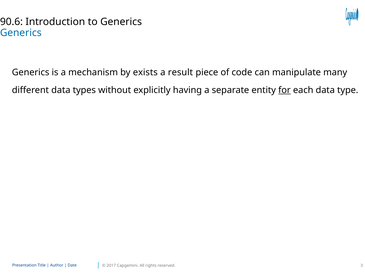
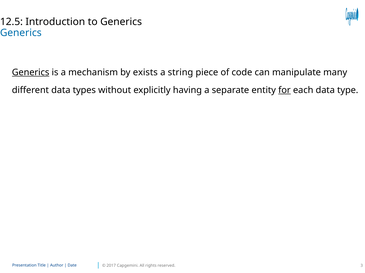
90.6: 90.6 -> 12.5 (11, 22)
Generics underline: none -> present (31, 73)
result: result -> string (180, 73)
